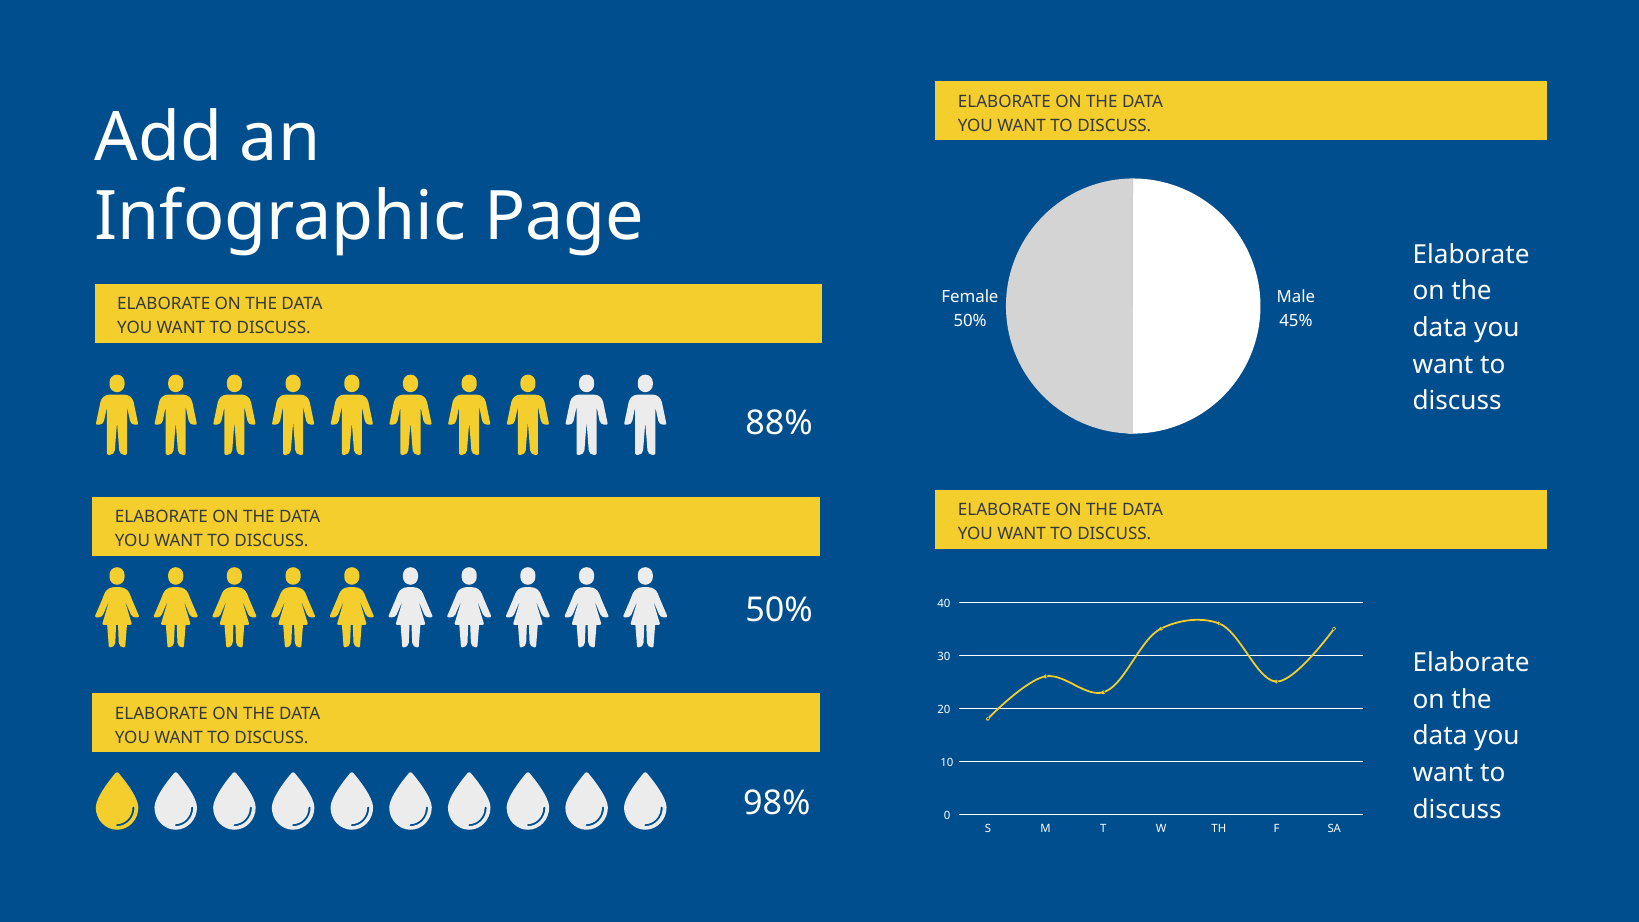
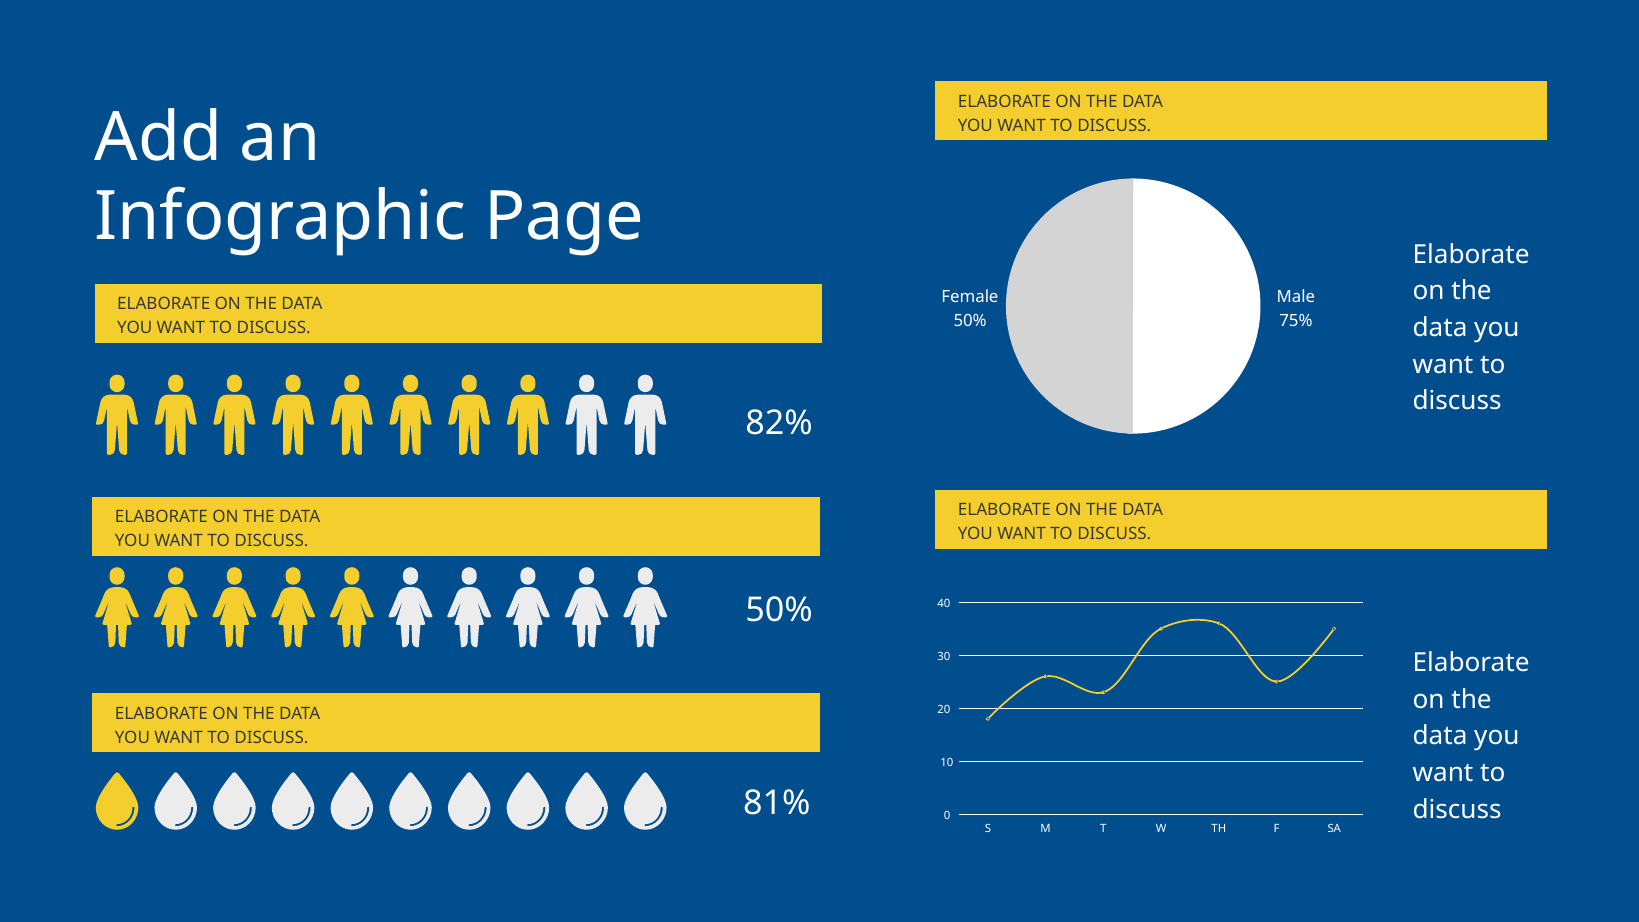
45%: 45% -> 75% (1296, 321)
88%: 88% -> 82% (779, 423)
98%: 98% -> 81% (777, 803)
